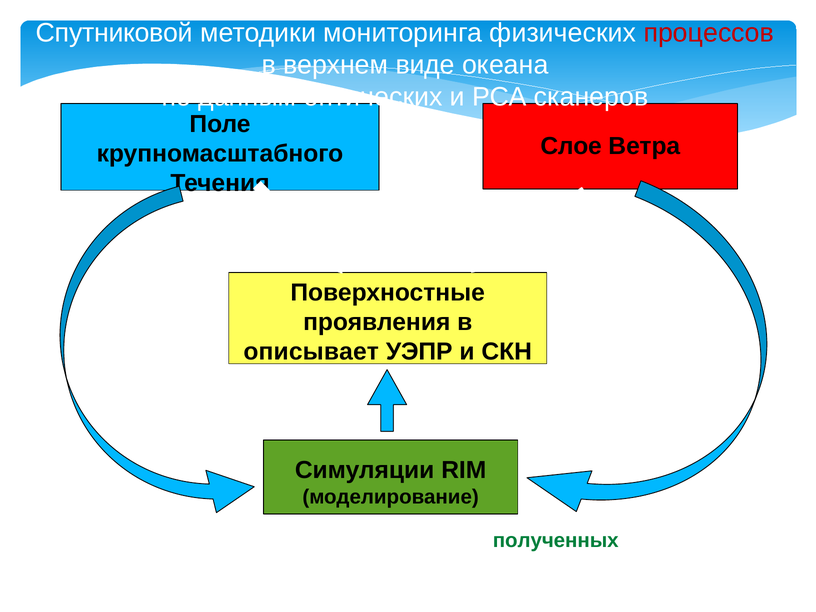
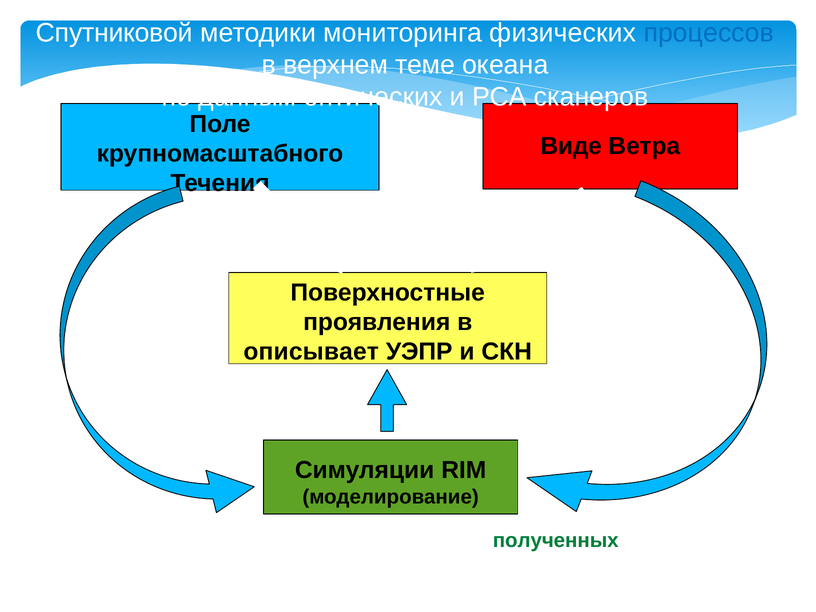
процессов colour: red -> blue (709, 33)
виде: виде -> теме (425, 65)
Слое: Слое -> Виде (571, 146)
